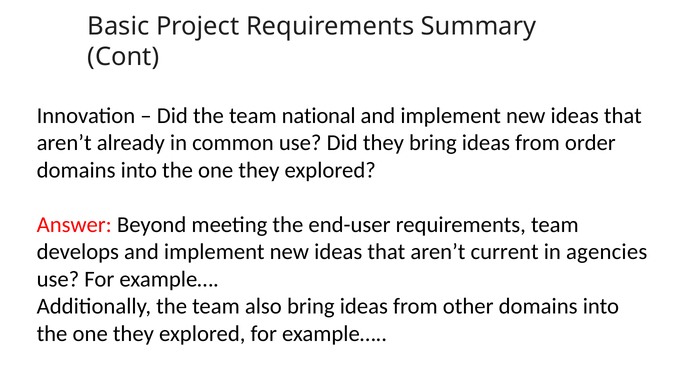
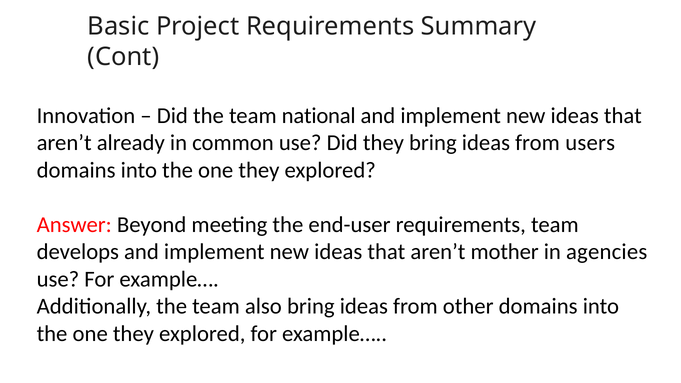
order: order -> users (590, 143)
current: current -> mother (505, 252)
